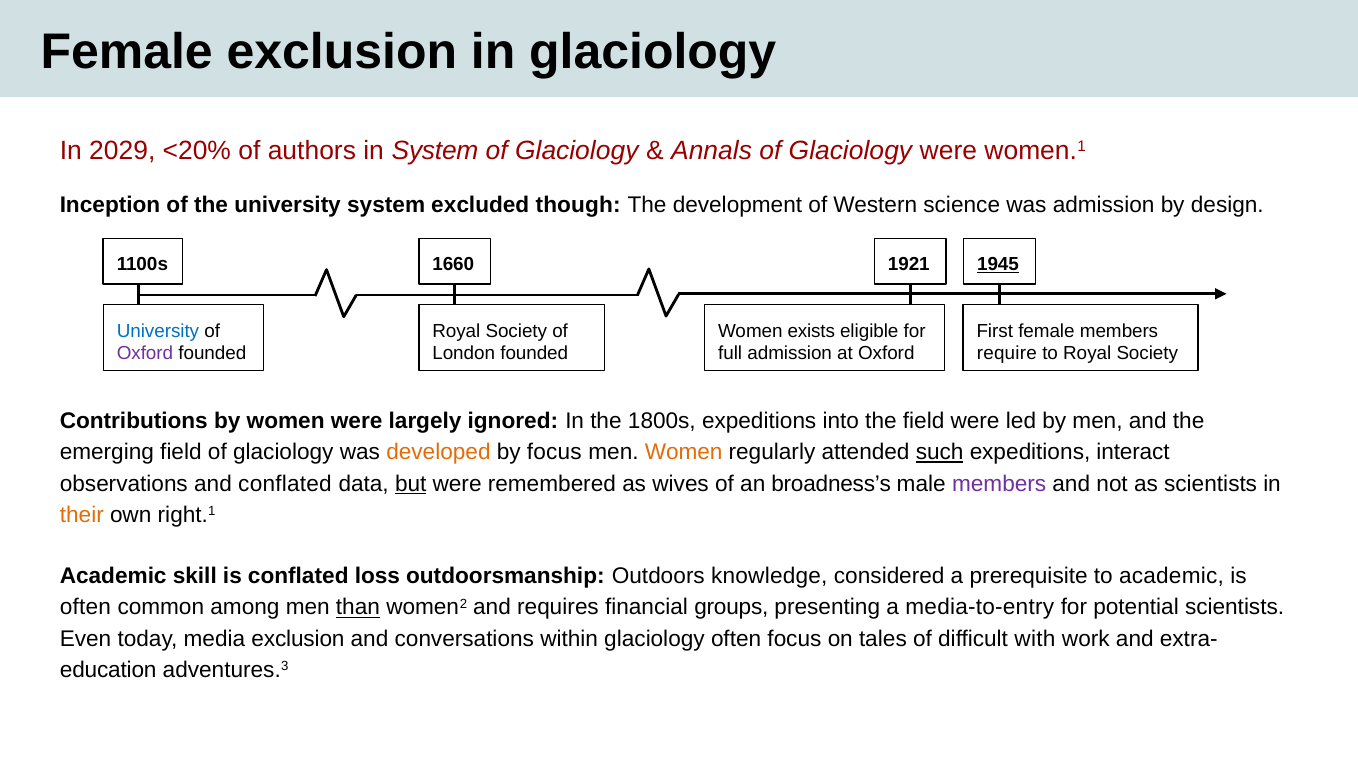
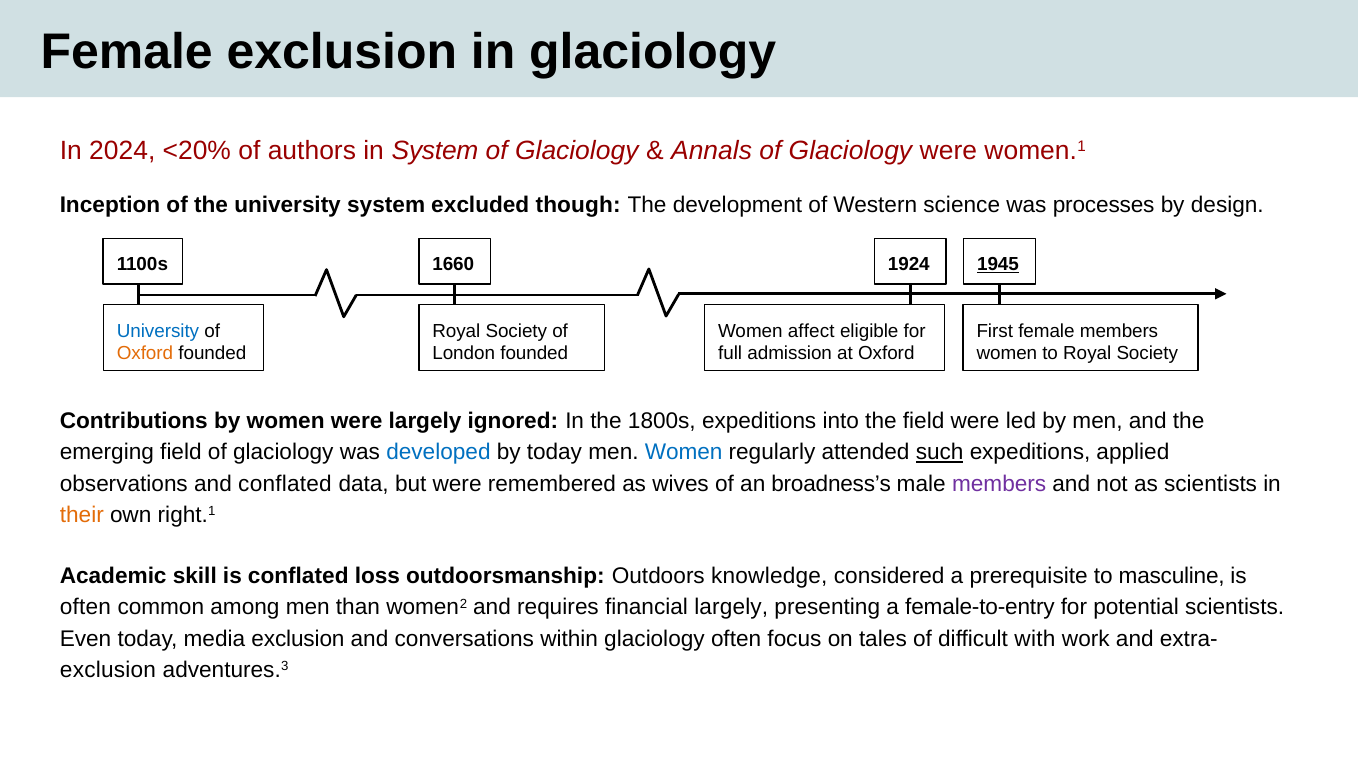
2029: 2029 -> 2024 (122, 151)
was admission: admission -> processes (1104, 205)
1921: 1921 -> 1924 (909, 265)
exists: exists -> affect (811, 331)
Oxford colour: purple -> orange (145, 354)
require: require -> women (1007, 354)
developed colour: orange -> blue (438, 452)
by focus: focus -> today (554, 452)
Women colour: orange -> blue (684, 452)
interact: interact -> applied (1133, 452)
but underline: present -> none (411, 484)
to academic: academic -> masculine (1172, 576)
than underline: present -> none (358, 607)
financial groups: groups -> largely (731, 607)
media-to-entry: media-to-entry -> female-to-entry (980, 607)
education: education -> exclusion (108, 670)
